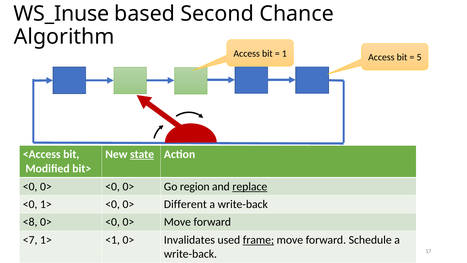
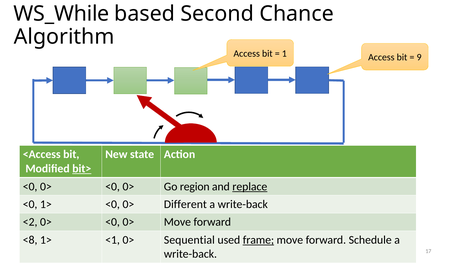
WS_Inuse: WS_Inuse -> WS_While (61, 14)
5: 5 -> 9 (419, 57)
state underline: present -> none (142, 154)
bit> underline: none -> present (82, 169)
<8: <8 -> <2 (30, 222)
<7: <7 -> <8 (30, 240)
Invalidates: Invalidates -> Sequential (189, 240)
